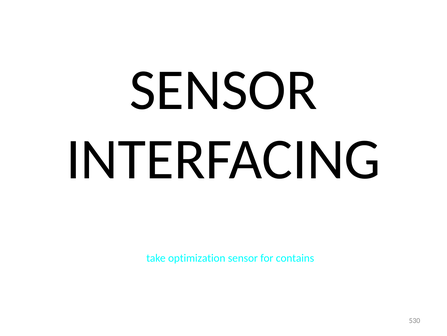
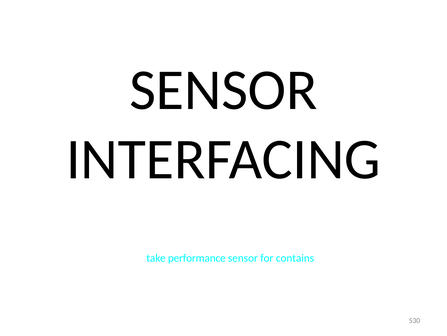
optimization: optimization -> performance (197, 258)
